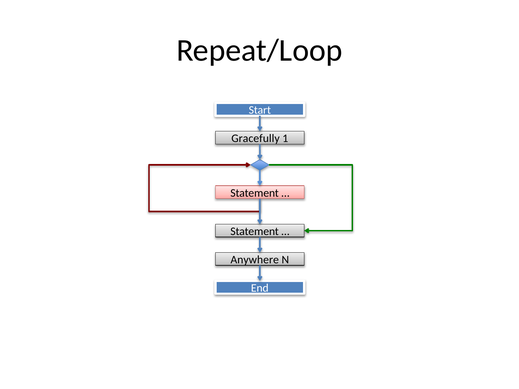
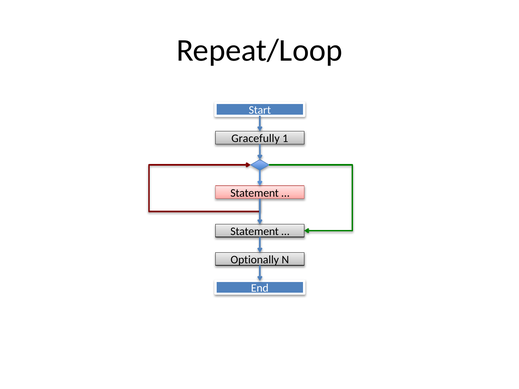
Anywhere: Anywhere -> Optionally (255, 260)
